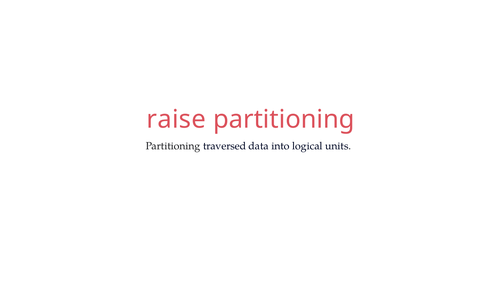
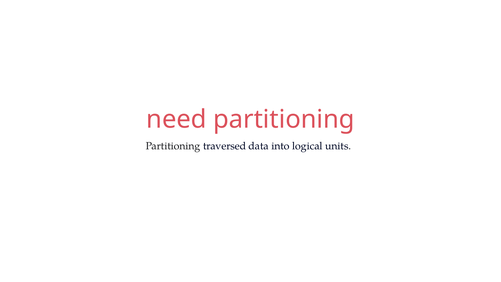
raise: raise -> need (176, 119)
